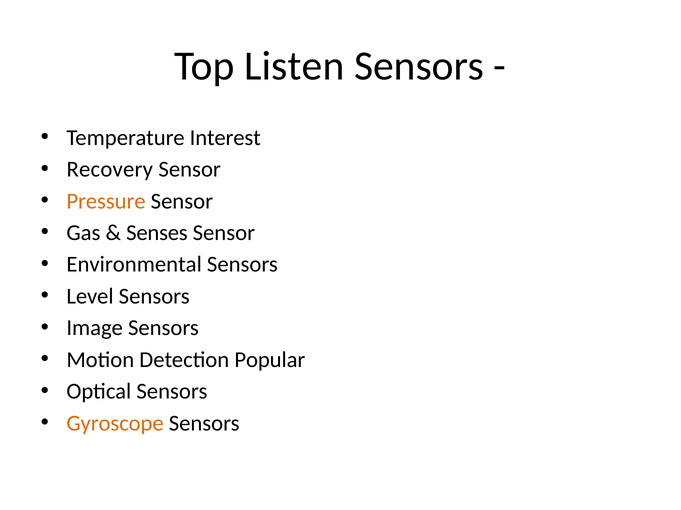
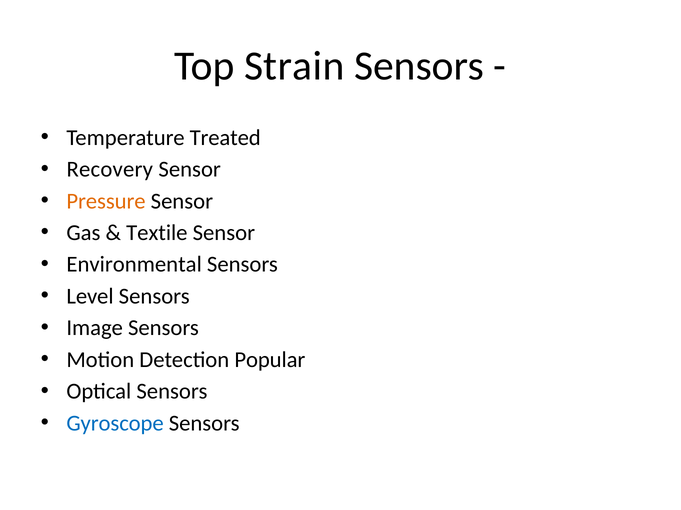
Listen: Listen -> Strain (294, 66)
Interest: Interest -> Treated (225, 138)
Senses: Senses -> Textile (157, 233)
Gyroscope colour: orange -> blue (115, 424)
